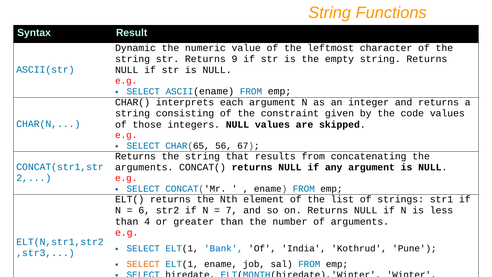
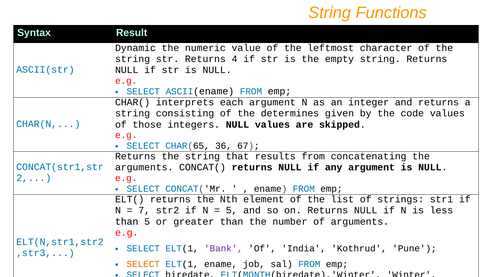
9: 9 -> 4 (235, 59)
constraint: constraint -> determines (290, 113)
56: 56 -> 36 (223, 146)
6: 6 -> 7 (144, 210)
7: 7 -> 5 (232, 210)
than 4: 4 -> 5 (147, 221)
Bank colour: blue -> purple (223, 248)
